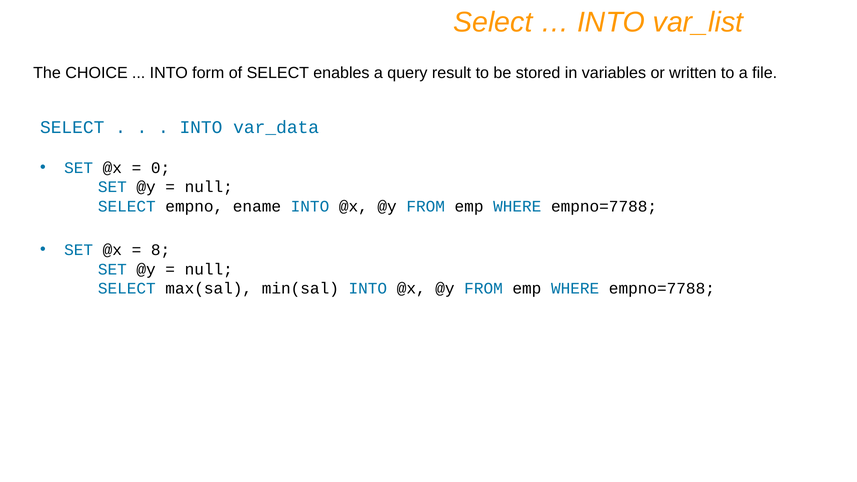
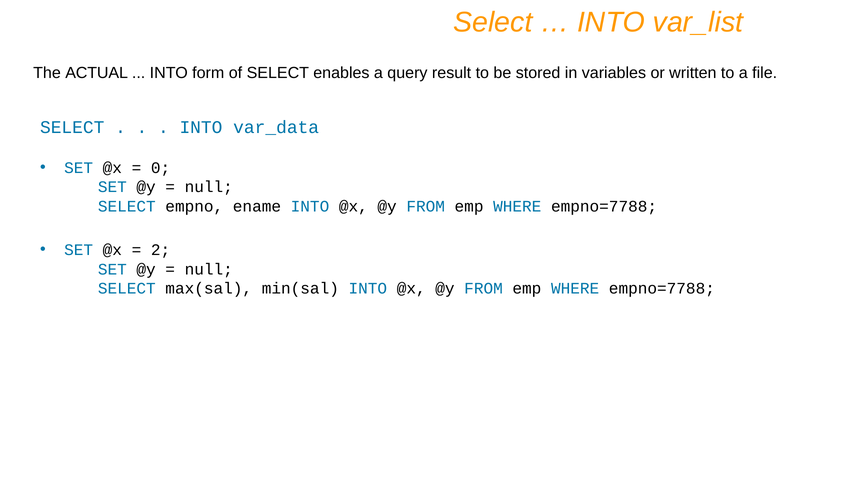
CHOICE: CHOICE -> ACTUAL (97, 73)
8: 8 -> 2 (161, 250)
